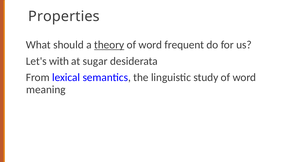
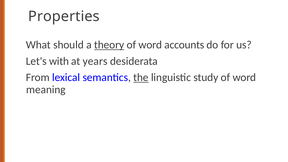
frequent: frequent -> accounts (184, 45)
sugar: sugar -> years (95, 61)
the underline: none -> present (141, 77)
